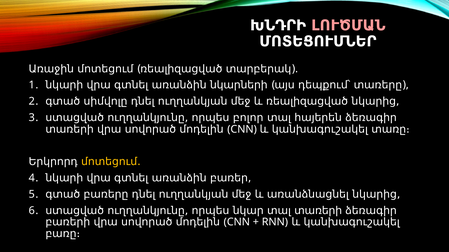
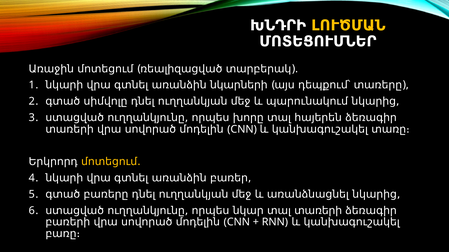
ԼՈՒԾՄԱՆ colour: pink -> yellow (348, 25)
և ռեալիզացված: ռեալիզացված -> պարունակում (307, 102)
բոլոր: բոլոր -> խորը (248, 118)
